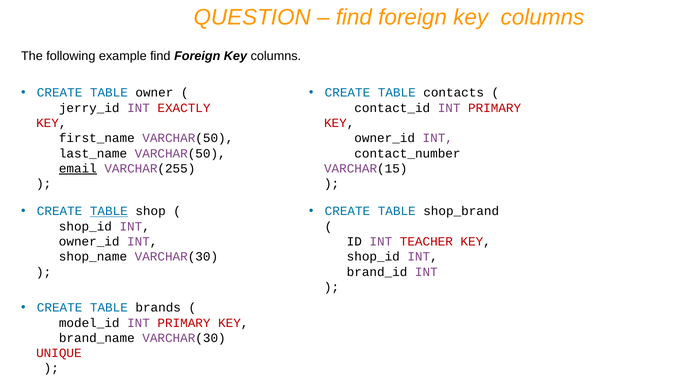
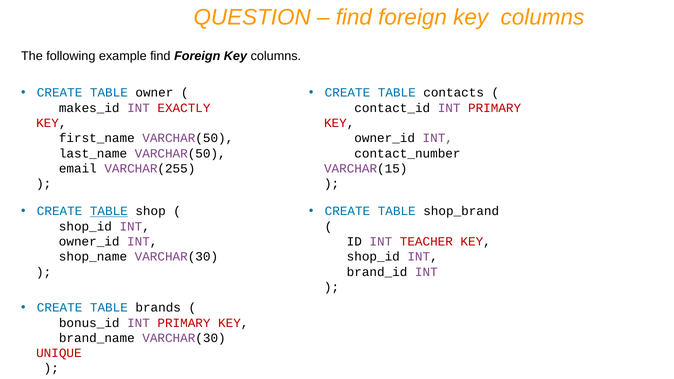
jerry_id: jerry_id -> makes_id (89, 108)
email underline: present -> none (78, 169)
model_id: model_id -> bonus_id (89, 323)
